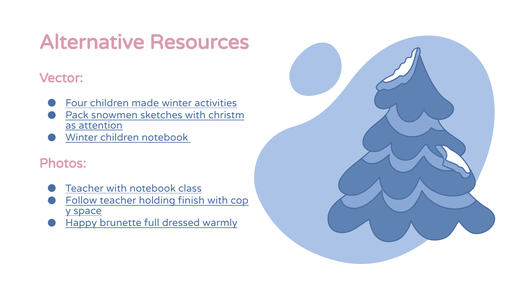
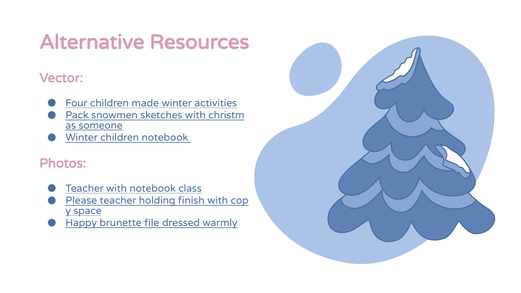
attention: attention -> someone (101, 125)
Follow: Follow -> Please (81, 201)
full: full -> file (152, 223)
